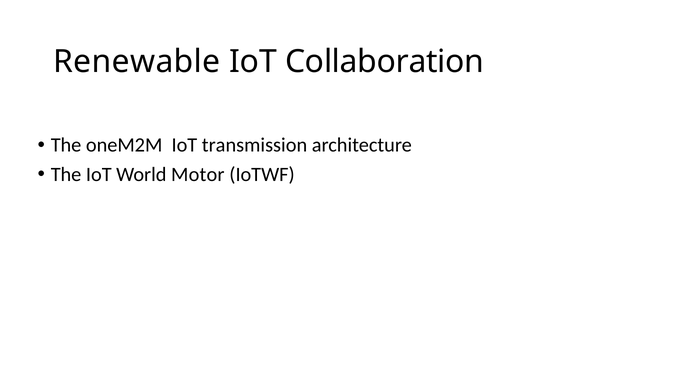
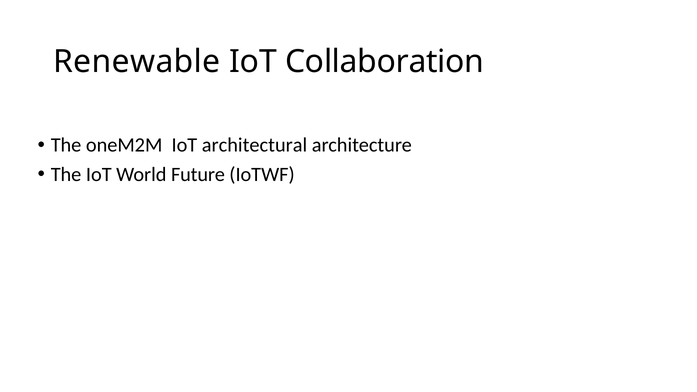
transmission: transmission -> architectural (255, 145)
Motor: Motor -> Future (198, 174)
